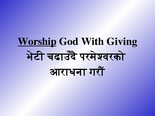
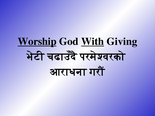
With underline: none -> present (93, 42)
